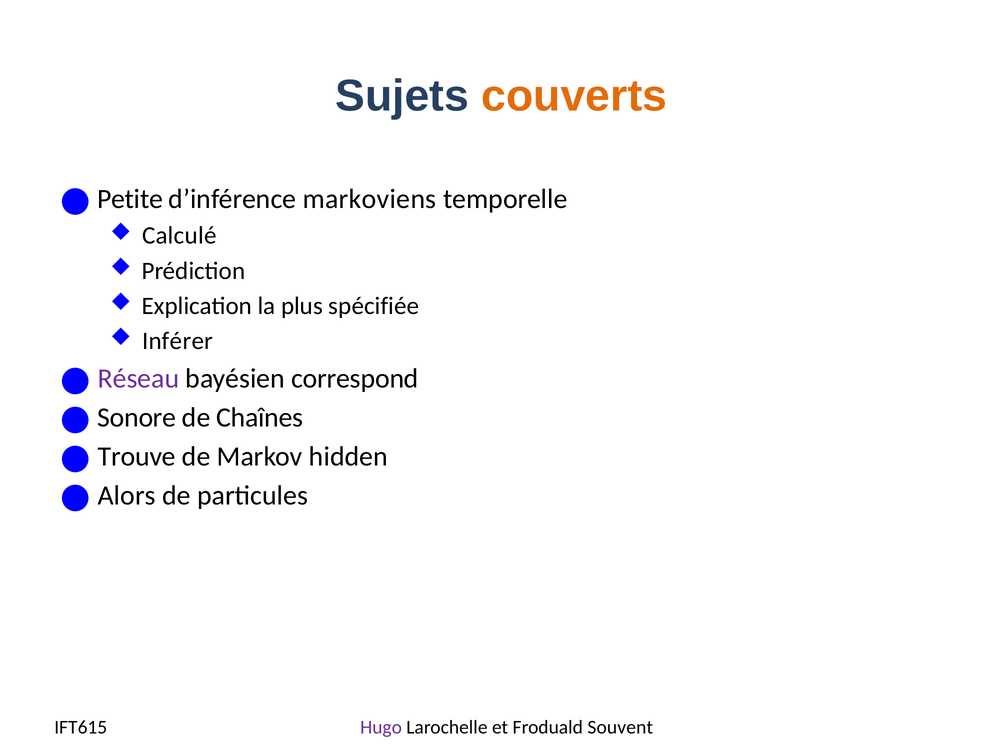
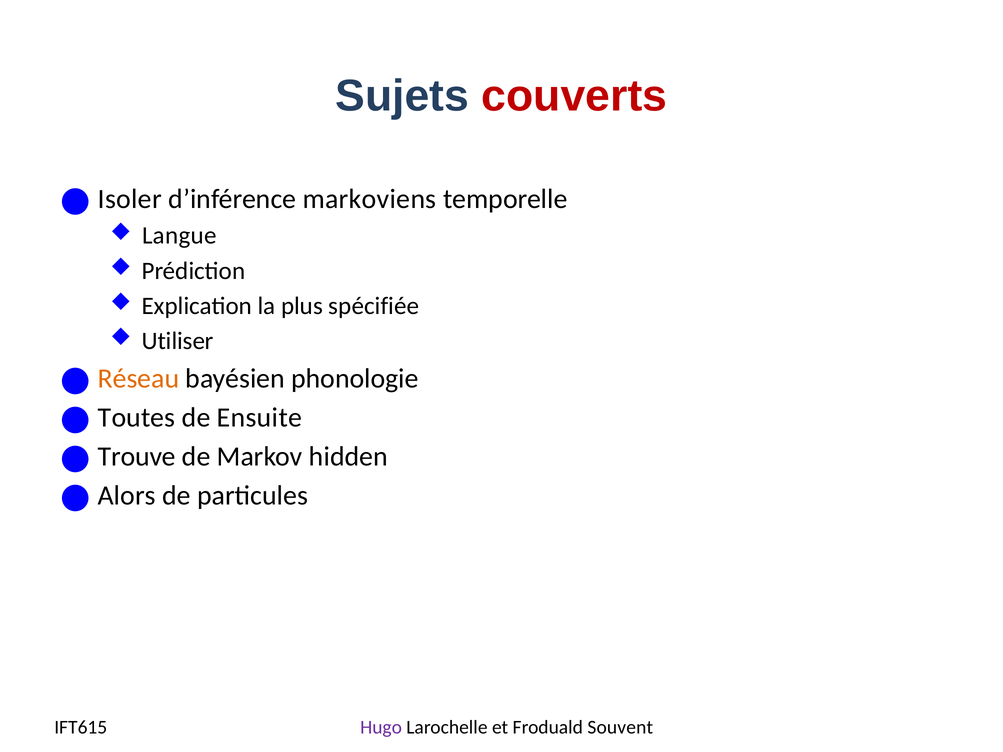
couverts colour: orange -> red (574, 96)
Petite: Petite -> Isoler (130, 199)
Calculé: Calculé -> Langue (179, 236)
Inférer: Inférer -> Utiliser (178, 341)
Réseau colour: purple -> orange (138, 379)
correspond: correspond -> phonologie (355, 379)
Sonore: Sonore -> Toutes (137, 418)
Chaînes: Chaînes -> Ensuite (259, 418)
